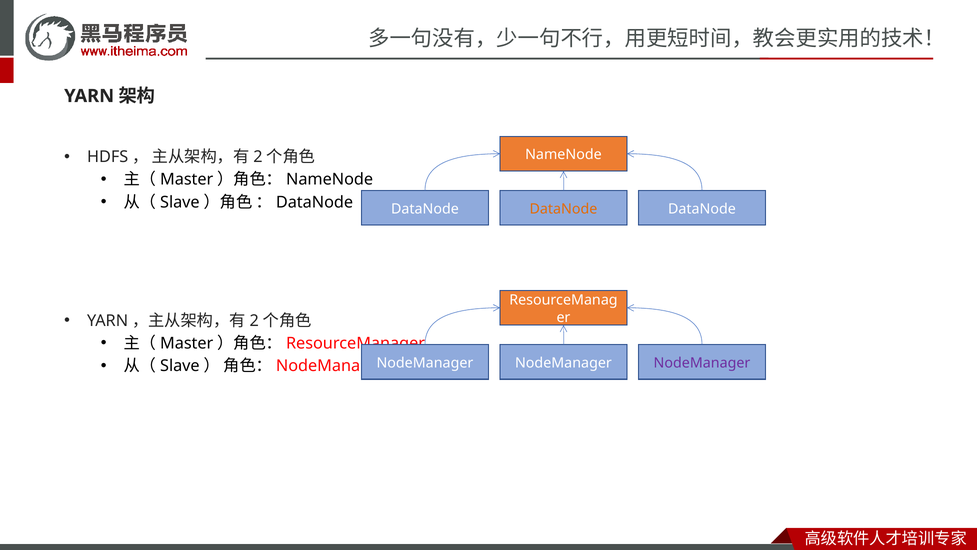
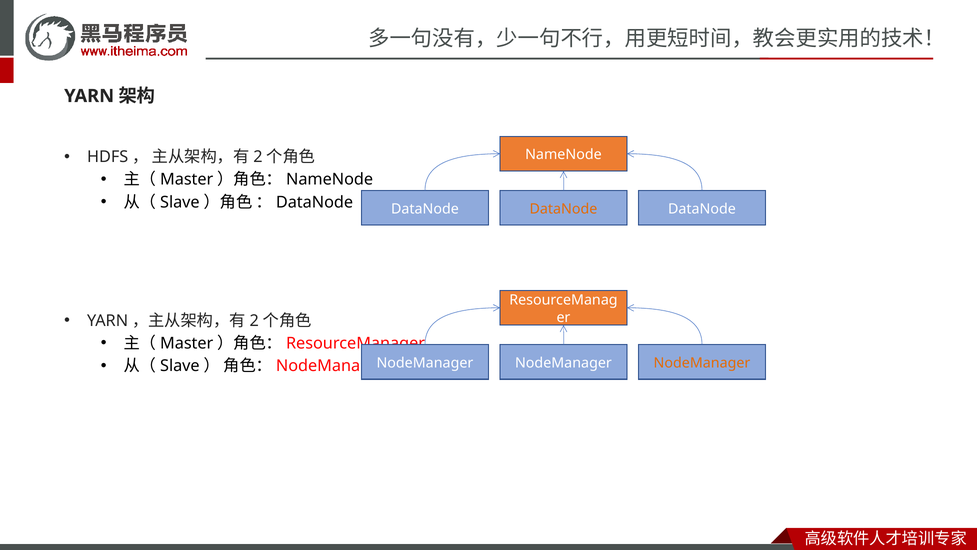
NodeManager colour: purple -> orange (702, 363)
